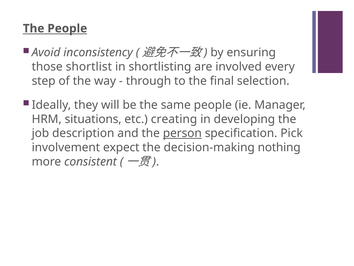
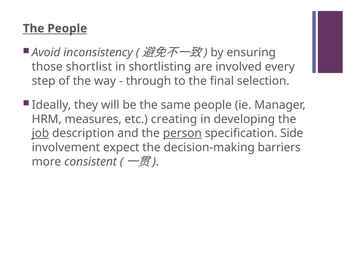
situations: situations -> measures (93, 119)
job underline: none -> present (40, 133)
Pick: Pick -> Side (292, 133)
nothing: nothing -> barriers (279, 147)
